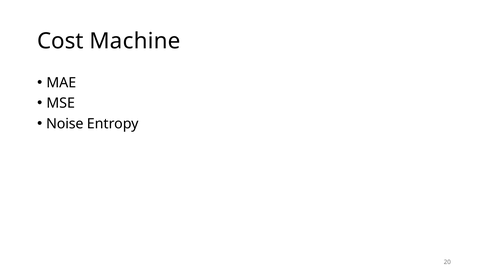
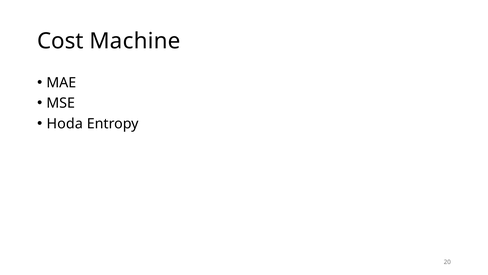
Noise: Noise -> Hoda (65, 123)
